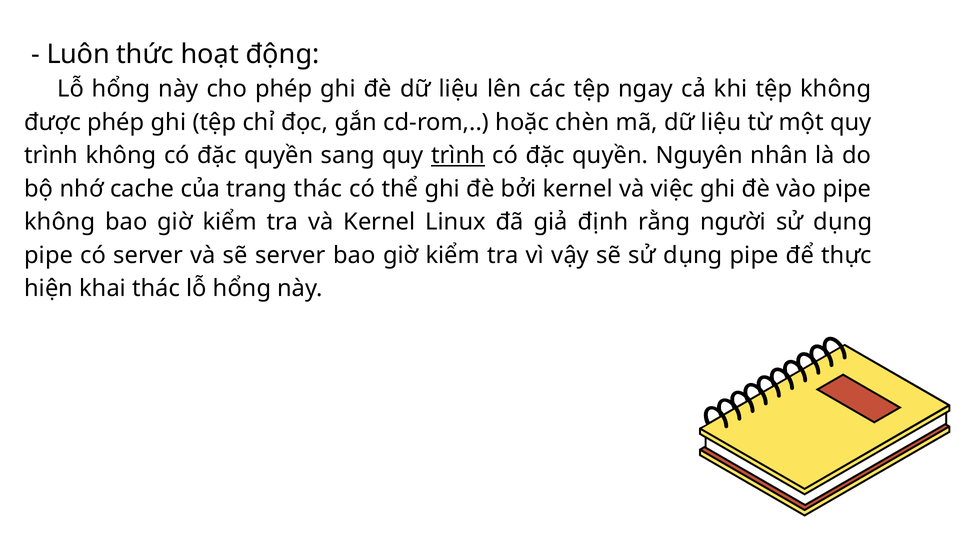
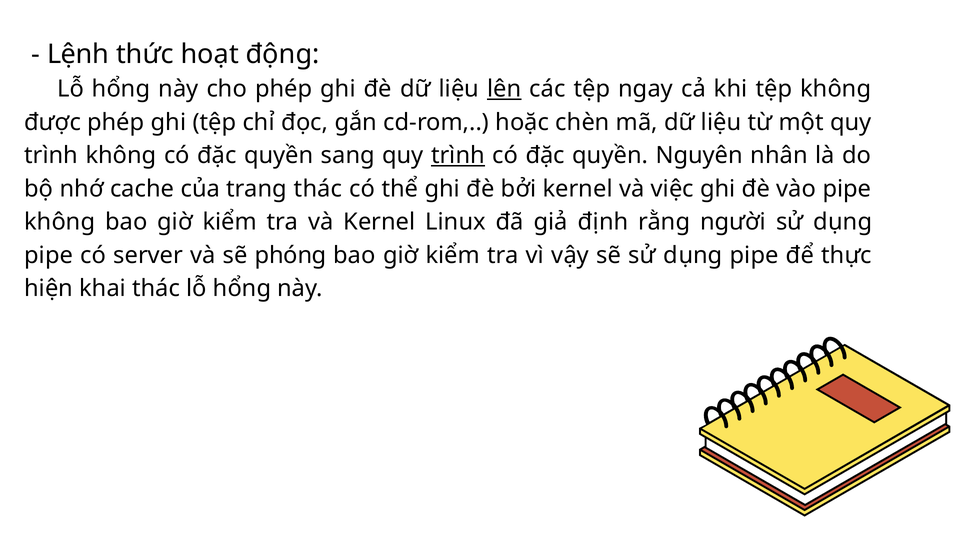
Luôn: Luôn -> Lệnh (78, 54)
lên underline: none -> present (504, 89)
sẽ server: server -> phóng (291, 255)
